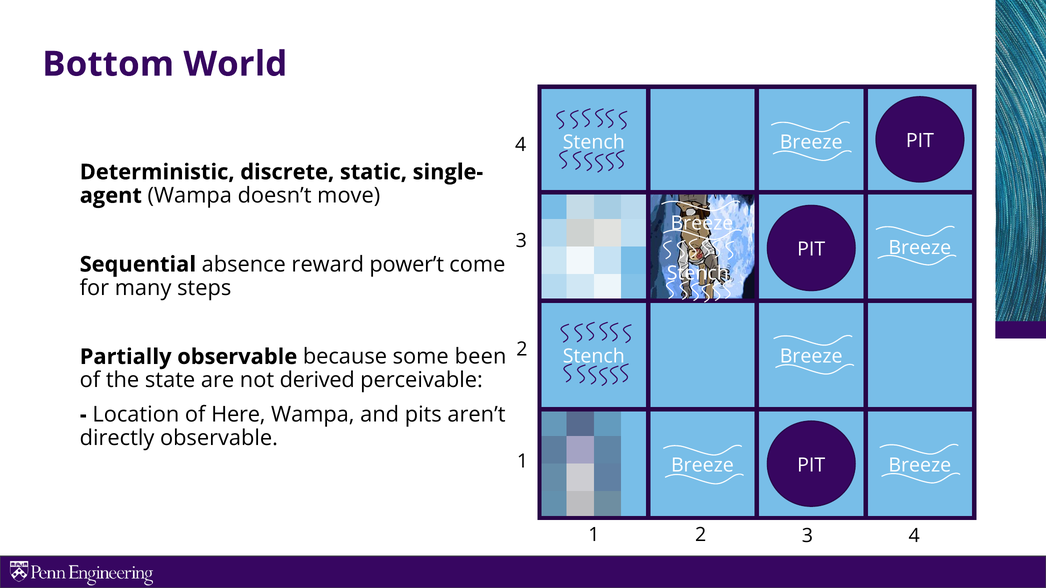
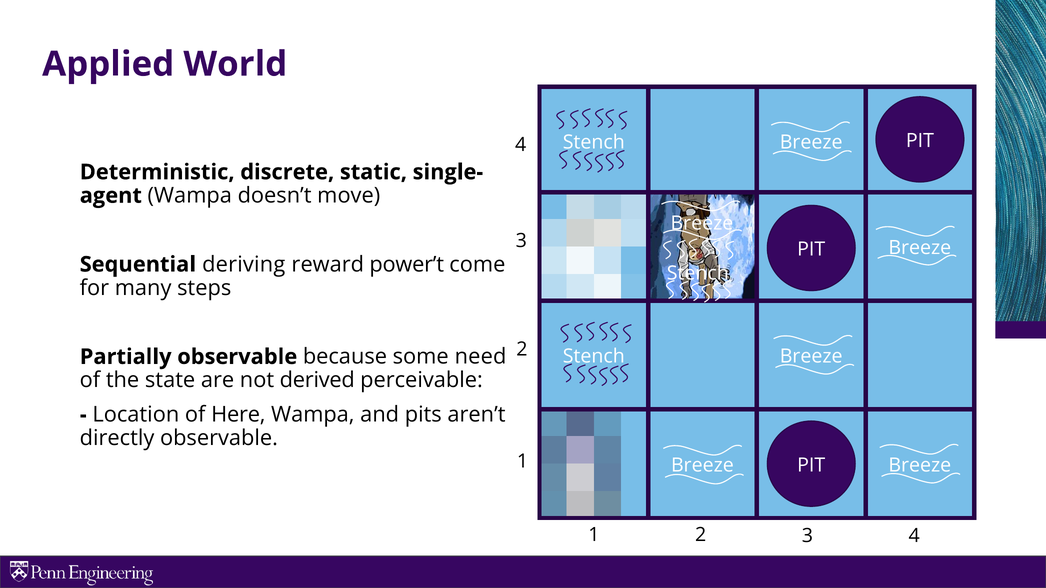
Bottom: Bottom -> Applied (108, 64)
absence: absence -> deriving (244, 265)
been: been -> need (481, 357)
